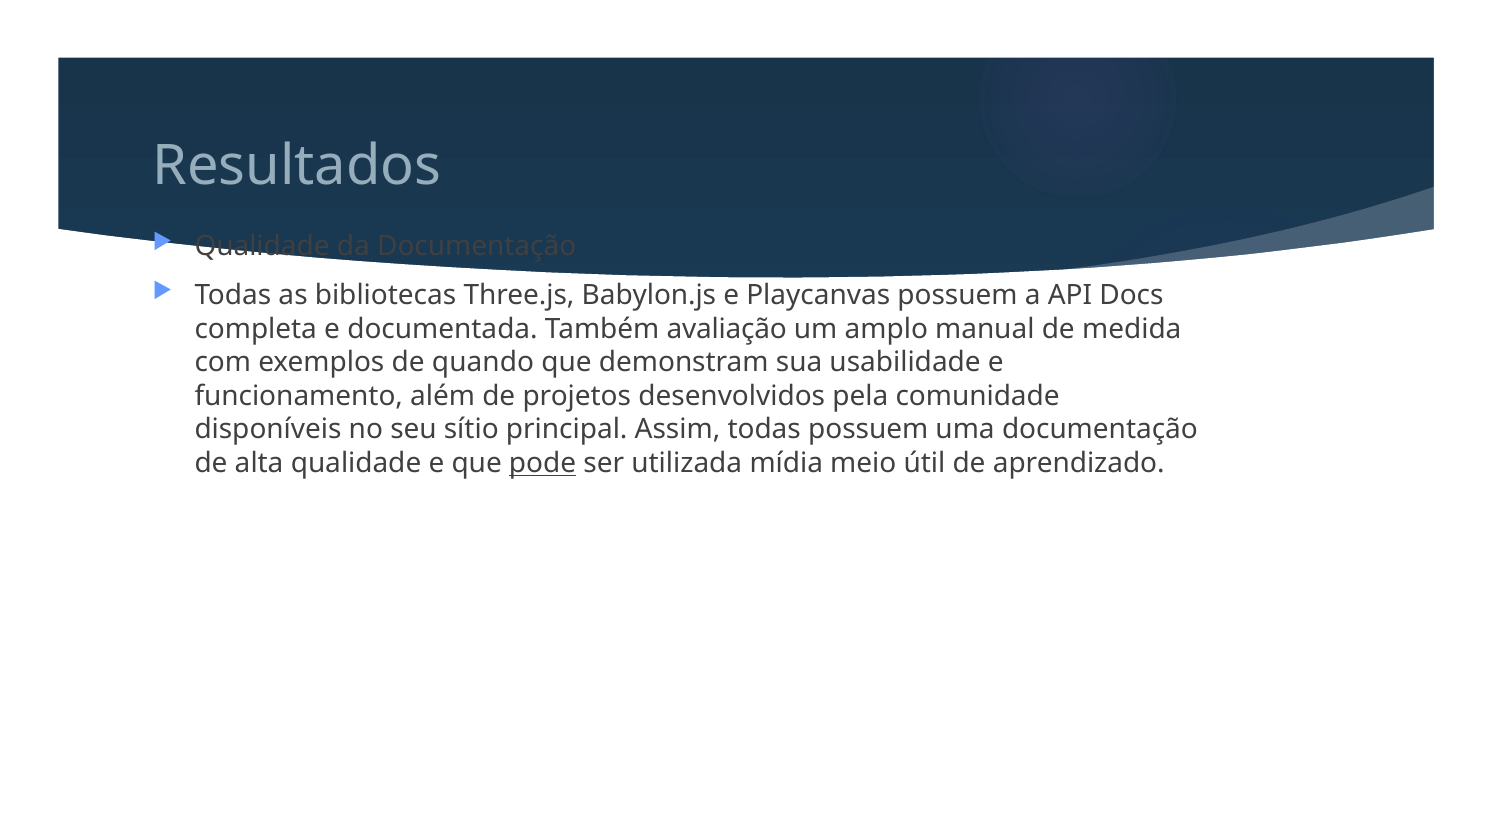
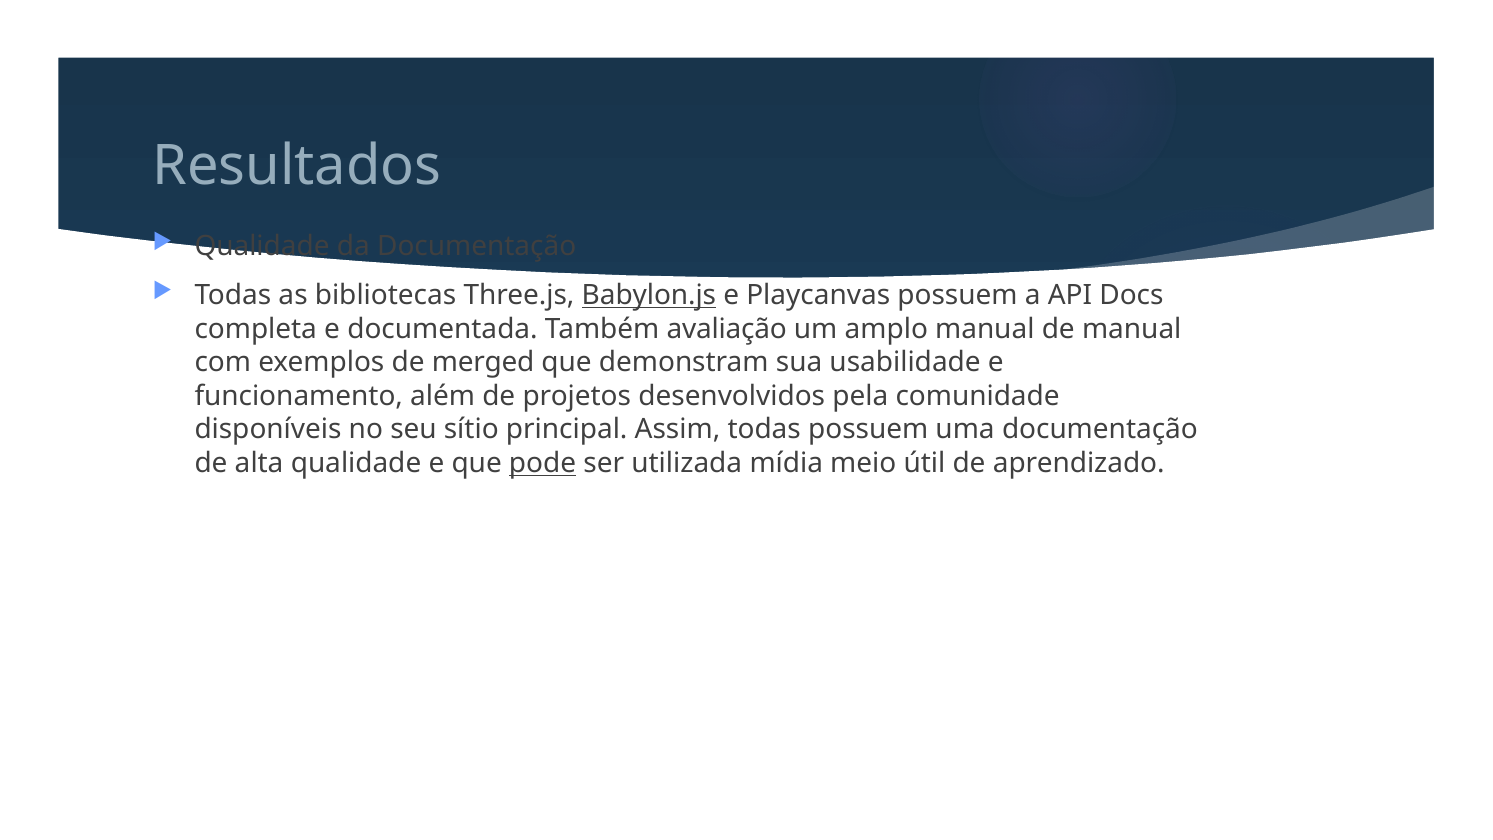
Babylon.js underline: none -> present (649, 295)
de medida: medida -> manual (1132, 329)
quando: quando -> merged (483, 362)
